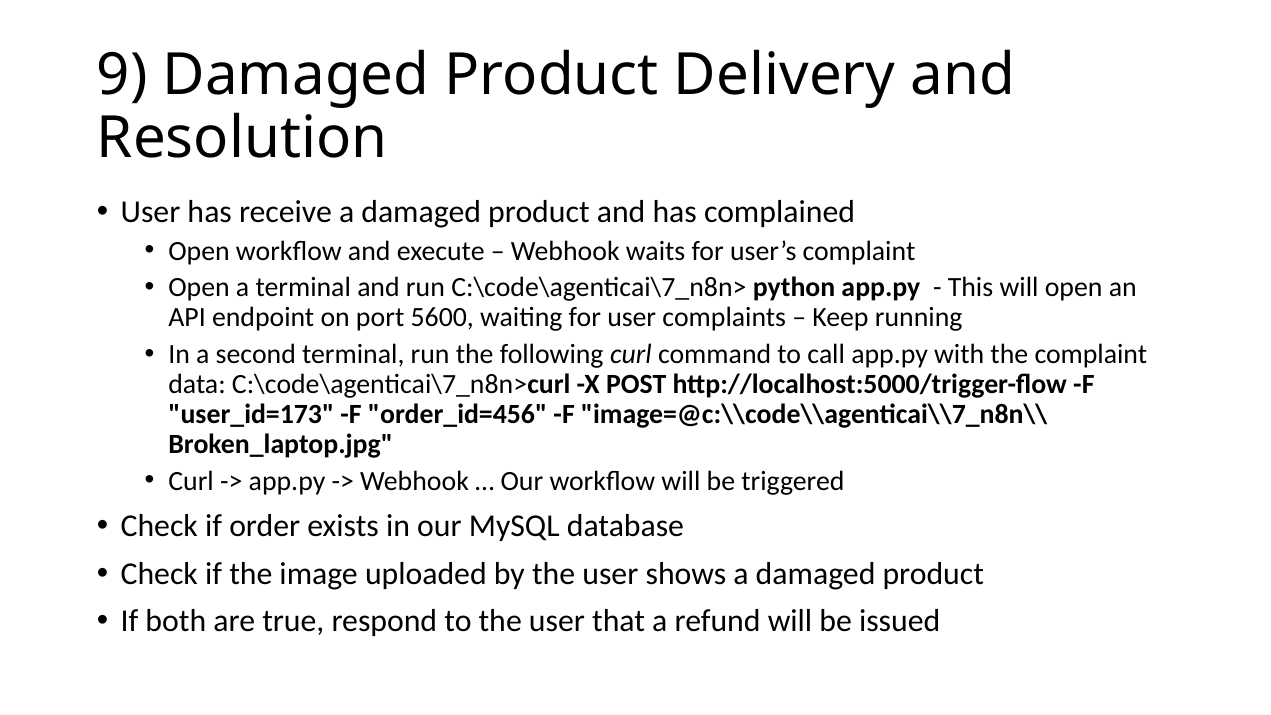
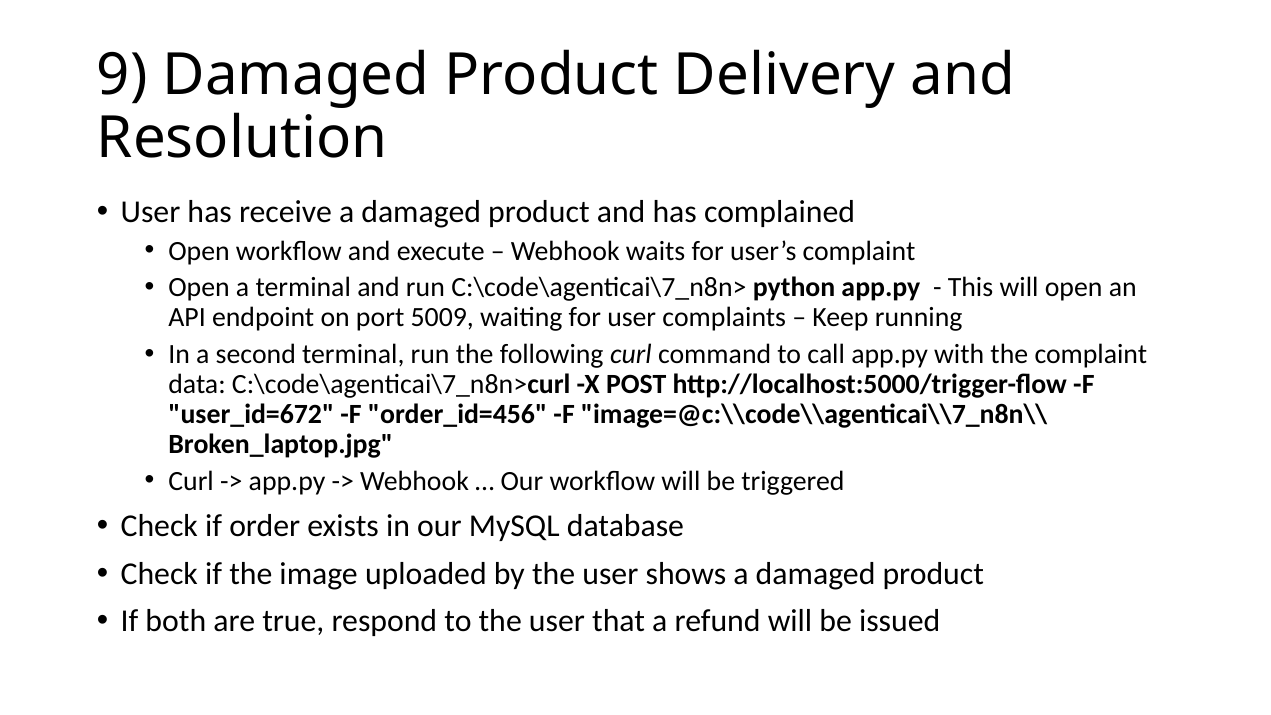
5600: 5600 -> 5009 (442, 317)
user_id=173: user_id=173 -> user_id=672 (251, 414)
